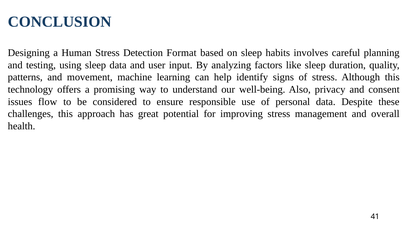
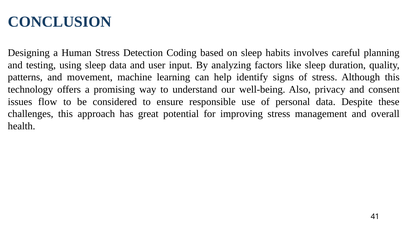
Format: Format -> Coding (182, 53)
